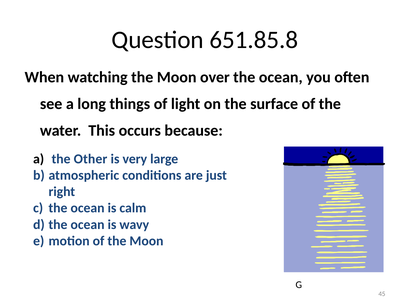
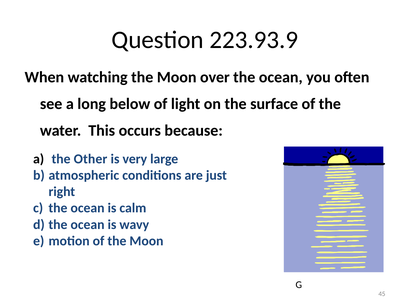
651.85.8: 651.85.8 -> 223.93.9 (254, 40)
things: things -> below (130, 104)
